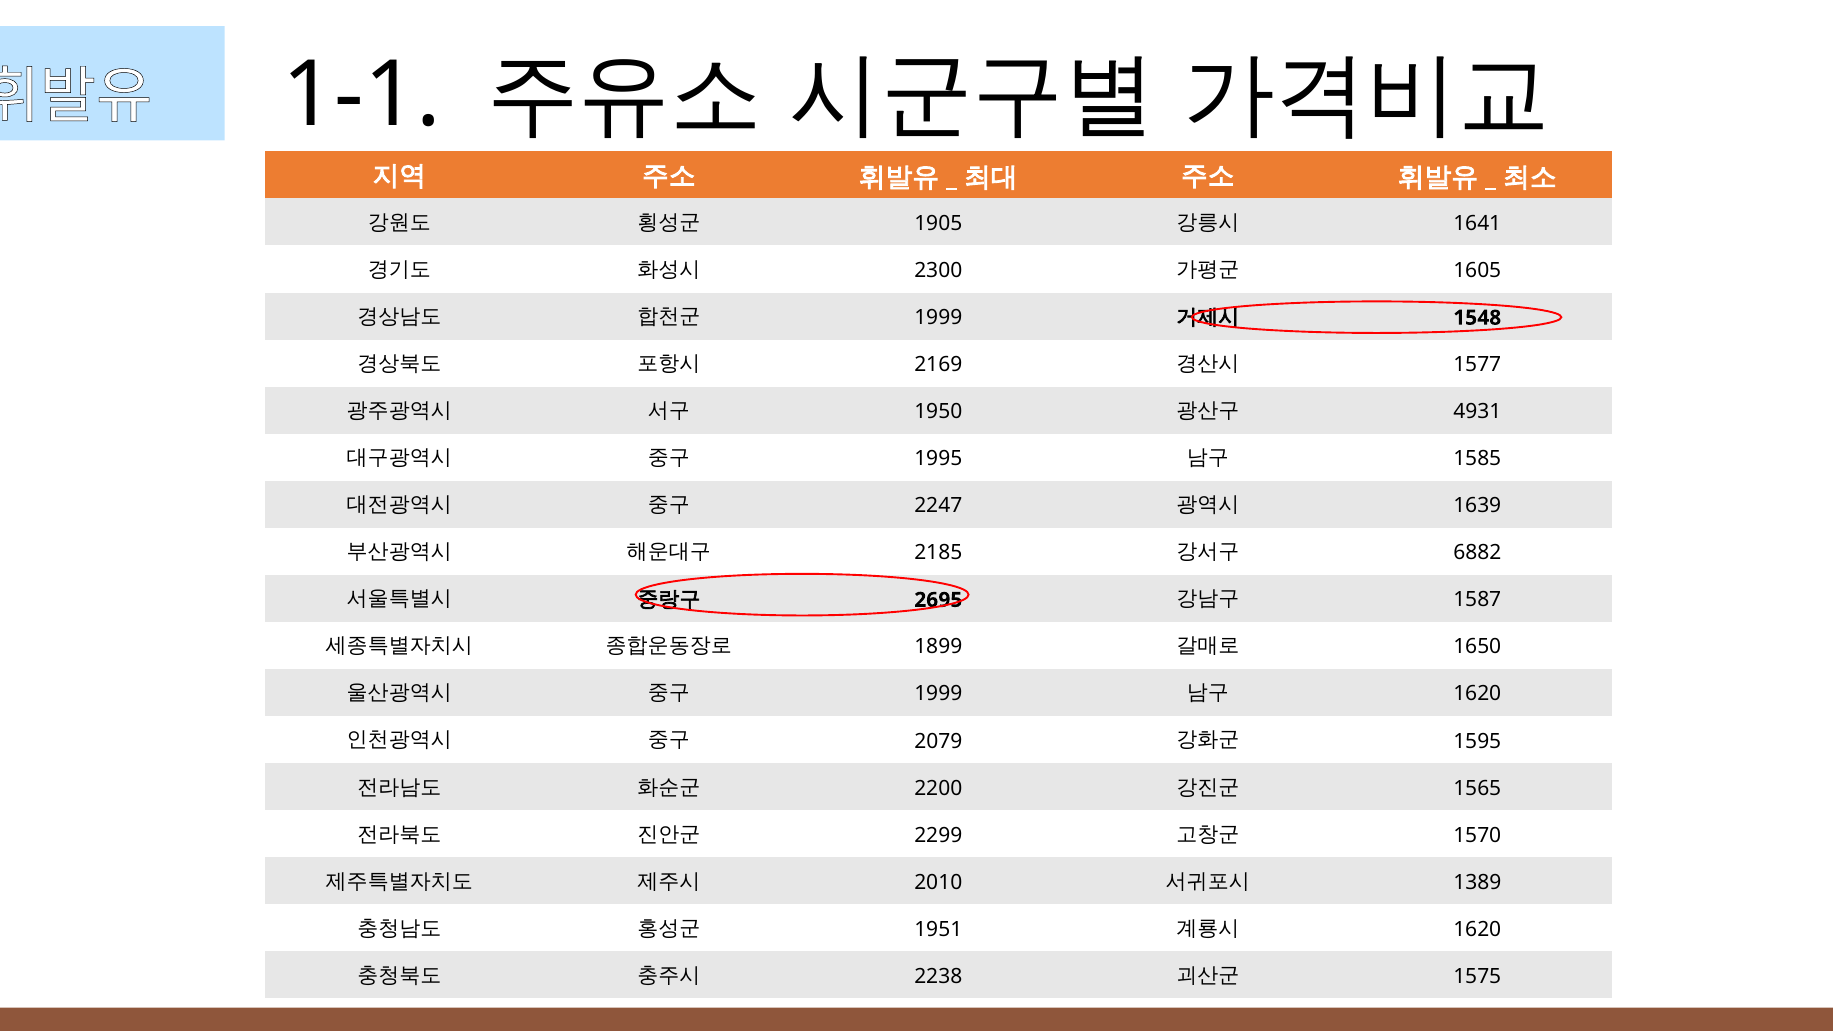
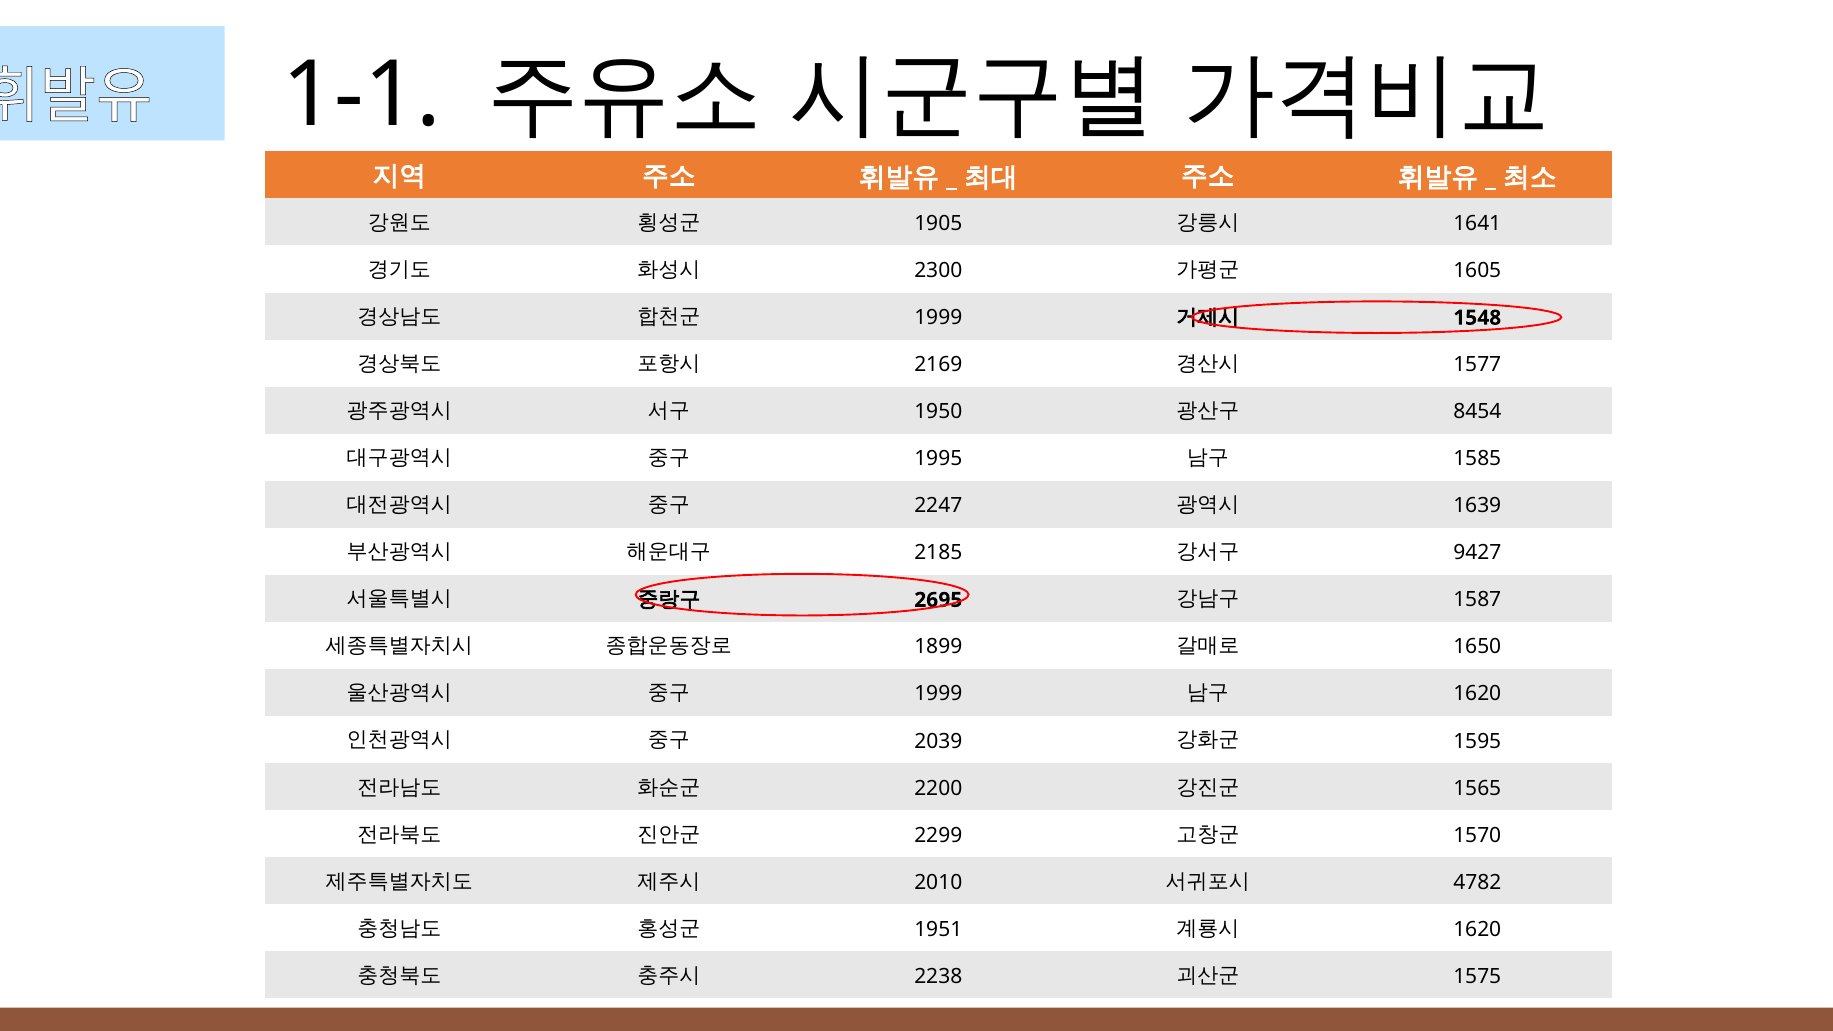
4931: 4931 -> 8454 (1477, 412)
6882: 6882 -> 9427 (1477, 553)
2079: 2079 -> 2039 (938, 741)
1389: 1389 -> 4782 (1477, 882)
